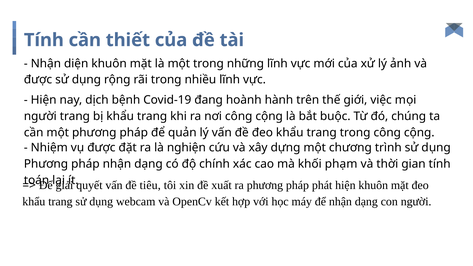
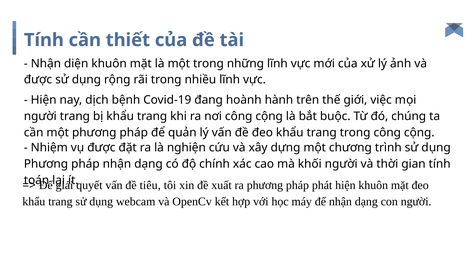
khối phạm: phạm -> người (341, 164)
